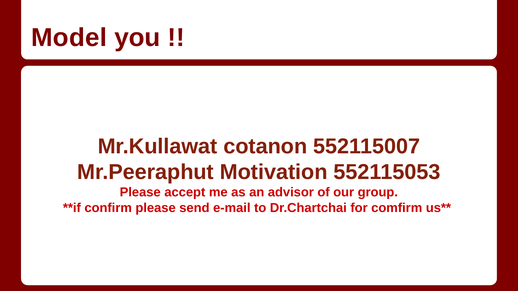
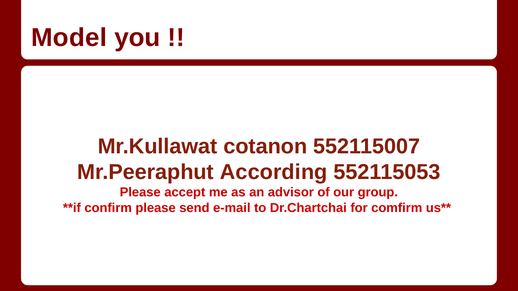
Motivation: Motivation -> According (274, 172)
